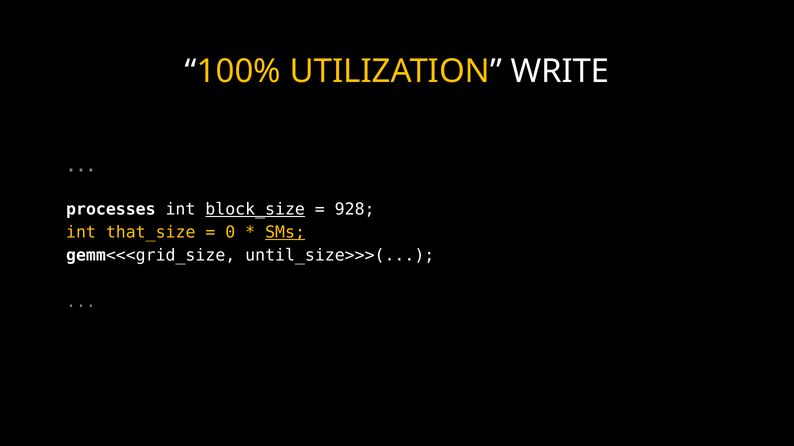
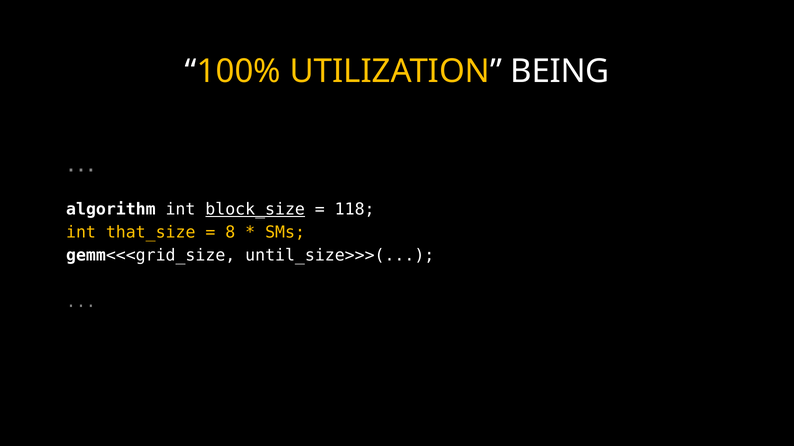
WRITE: WRITE -> BEING (560, 72)
processes: processes -> algorithm (111, 210)
928: 928 -> 118 (355, 210)
0: 0 -> 8 (230, 233)
SMs underline: present -> none (285, 233)
